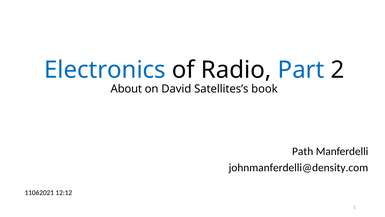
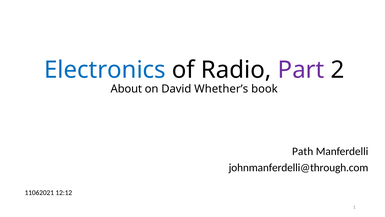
Part colour: blue -> purple (301, 70)
Satellites’s: Satellites’s -> Whether’s (221, 89)
johnmanferdelli@density.com: johnmanferdelli@density.com -> johnmanferdelli@through.com (298, 167)
